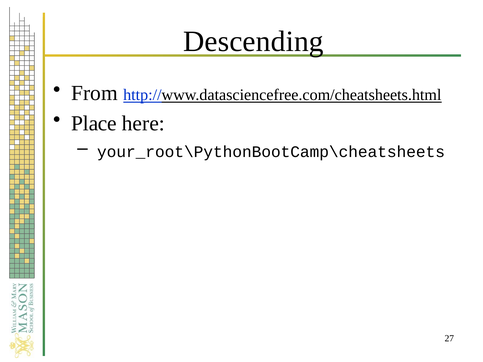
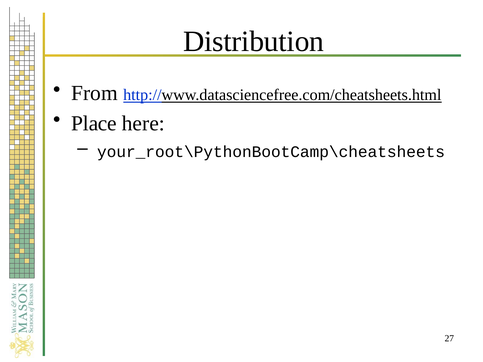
Descending: Descending -> Distribution (254, 42)
